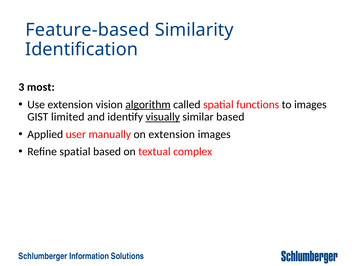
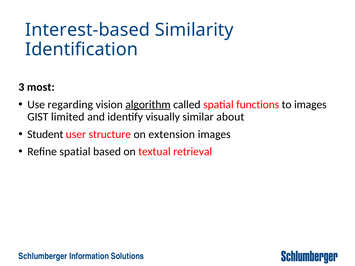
Feature-based: Feature-based -> Interest-based (88, 30)
Use extension: extension -> regarding (70, 105)
visually underline: present -> none (163, 117)
similar based: based -> about (230, 117)
Applied: Applied -> Student (45, 134)
manually: manually -> structure (110, 134)
complex: complex -> retrieval (193, 152)
